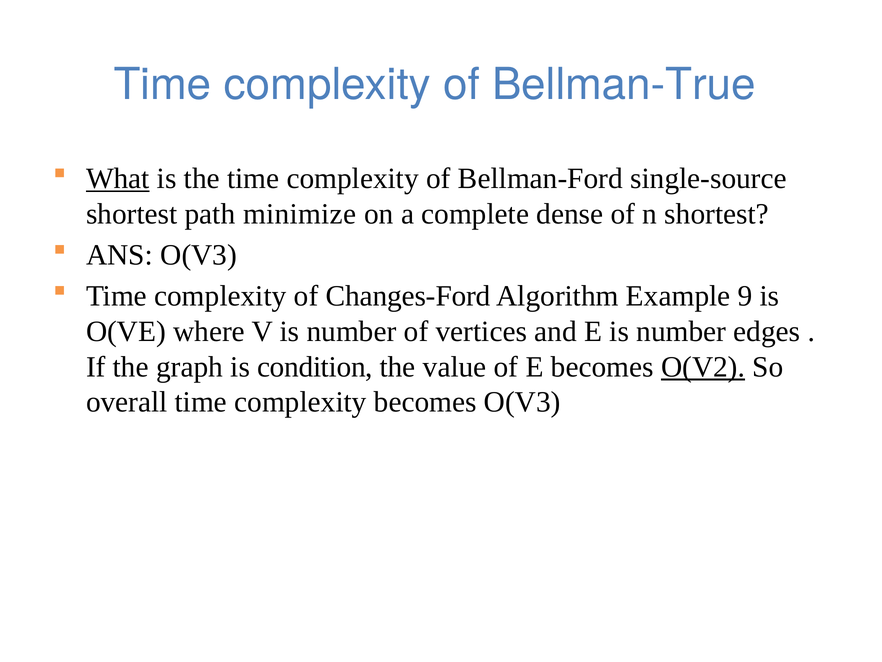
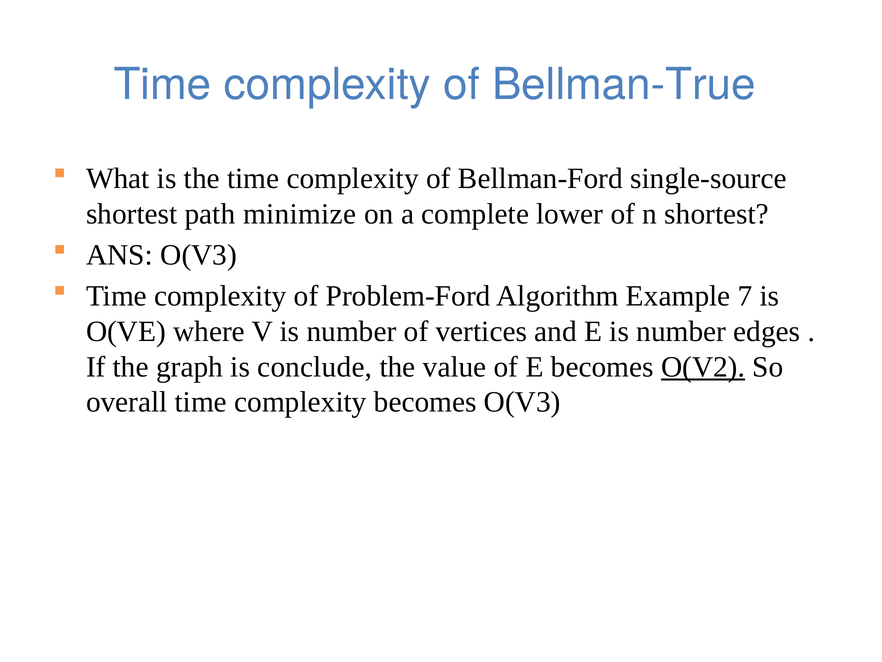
What underline: present -> none (118, 178)
dense: dense -> lower (570, 214)
Changes-Ford: Changes-Ford -> Problem-Ford (408, 296)
9: 9 -> 7 (745, 296)
condition: condition -> conclude (315, 367)
